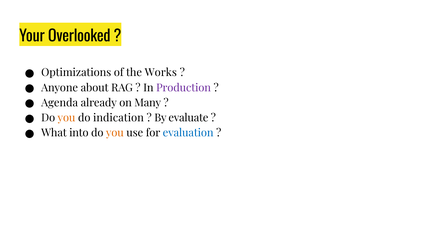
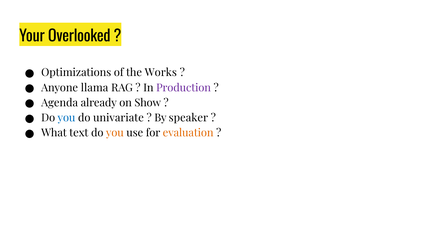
about: about -> llama (95, 88)
Many: Many -> Show (148, 103)
you colour: orange -> blue (66, 118)
indication: indication -> univariate (118, 118)
evaluate: evaluate -> speaker (188, 118)
into: into -> text (79, 133)
evaluation colour: blue -> orange (188, 133)
